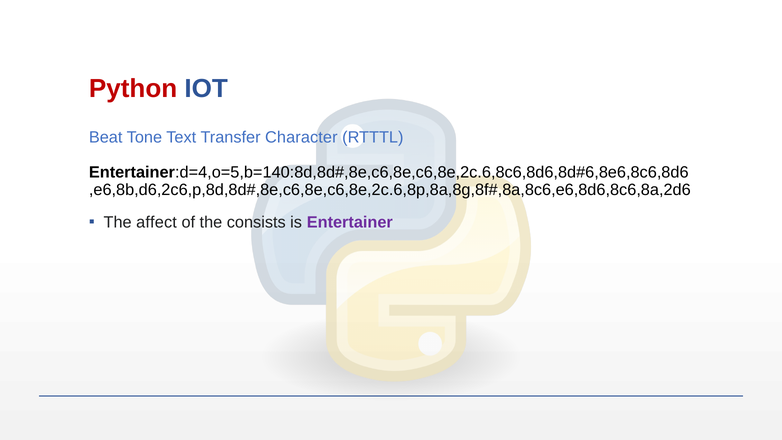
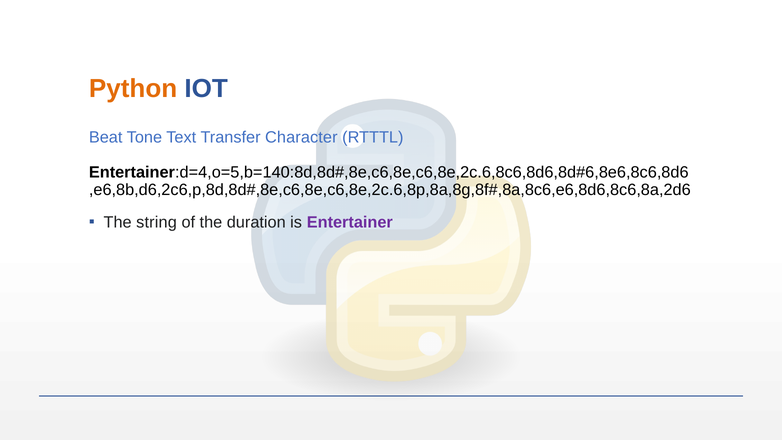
Python colour: red -> orange (133, 88)
affect: affect -> string (157, 222)
consists: consists -> duration (256, 222)
